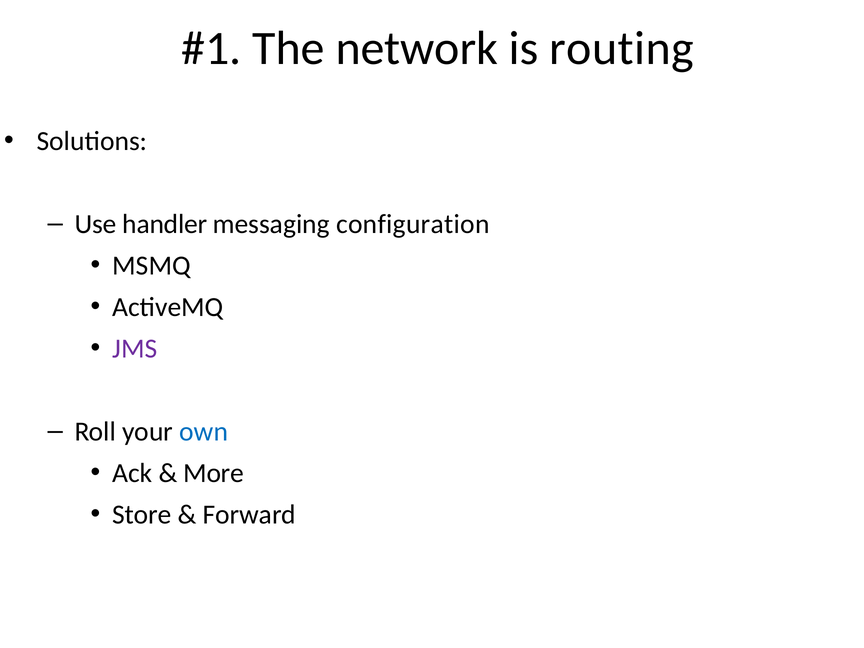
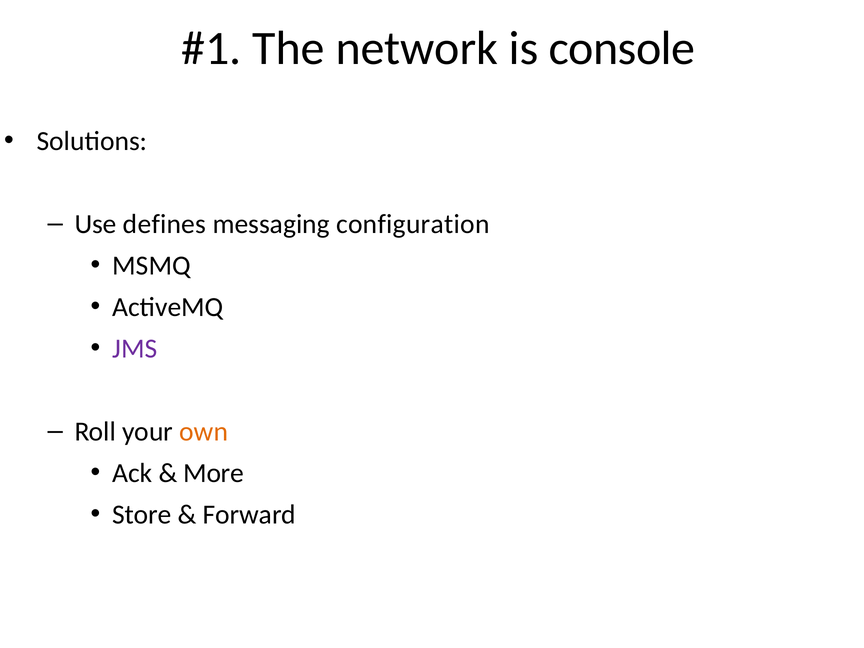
routing: routing -> console (622, 48)
handler: handler -> defines (165, 224)
own colour: blue -> orange (204, 432)
